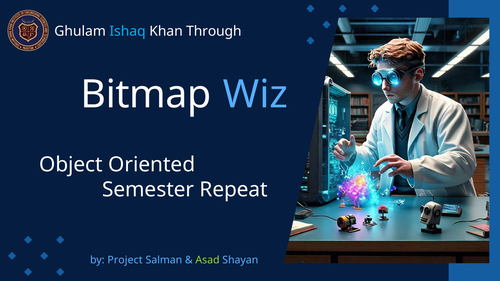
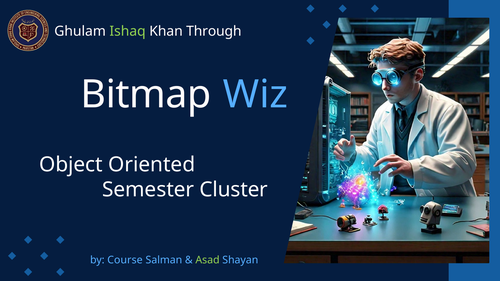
Ishaq colour: light blue -> light green (128, 31)
Repeat: Repeat -> Cluster (234, 190)
Project: Project -> Course (125, 260)
